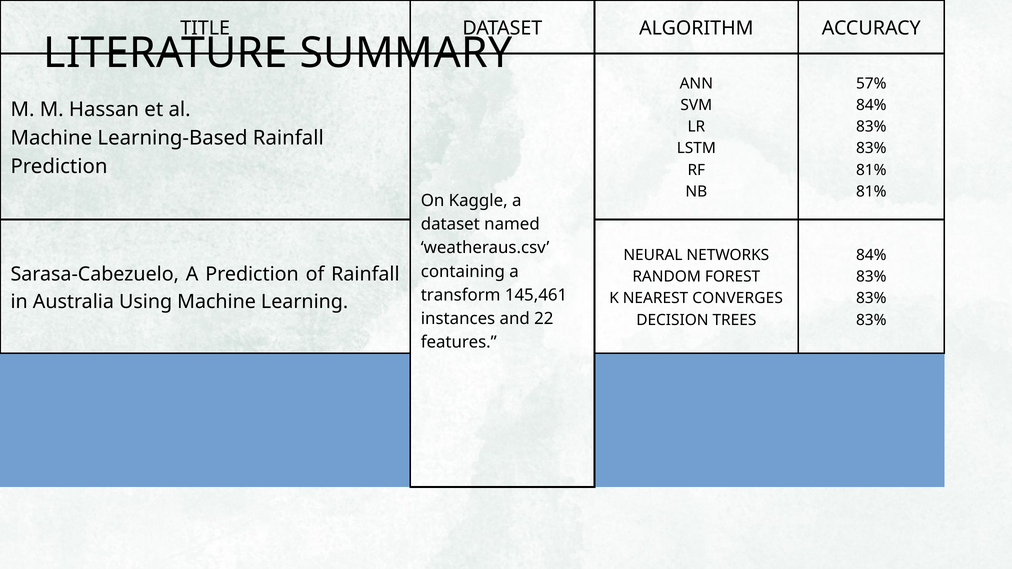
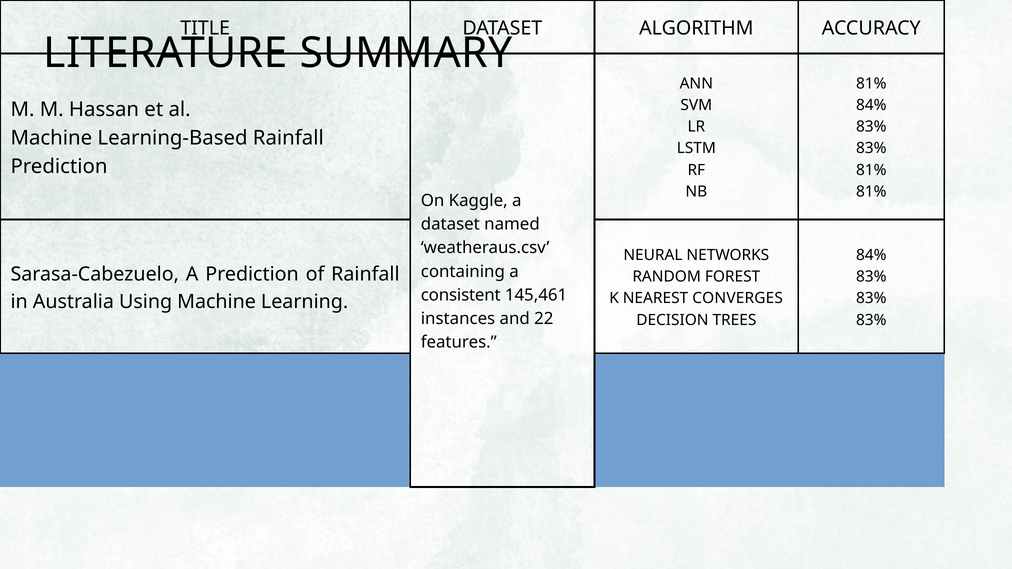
57%: 57% -> 81% (871, 83)
transform: transform -> consistent (461, 295)
